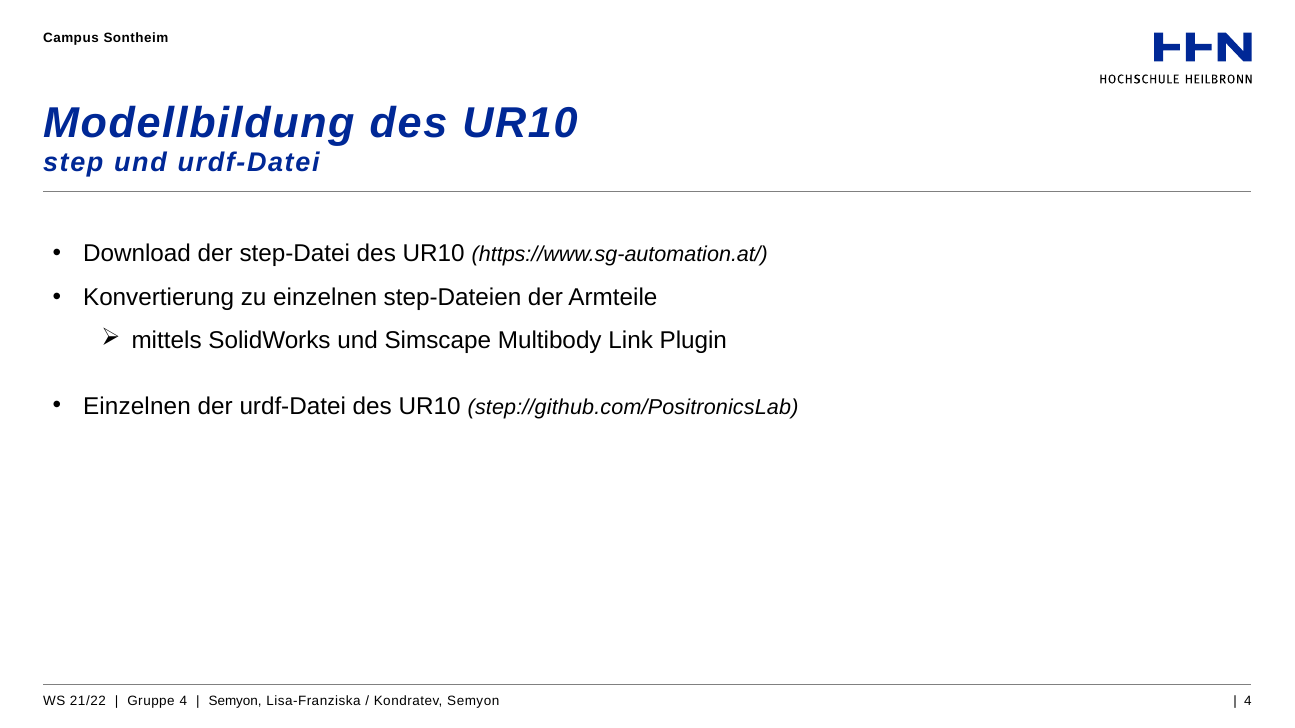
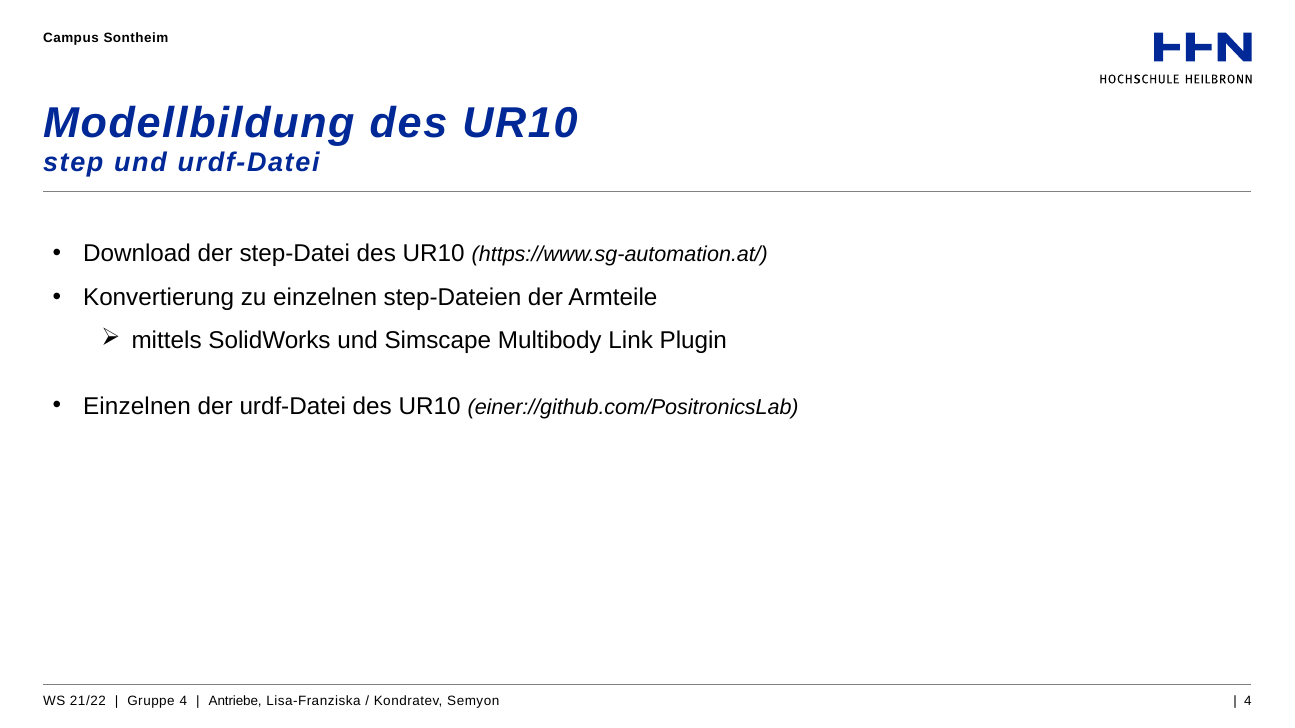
step://github.com/PositronicsLab: step://github.com/PositronicsLab -> einer://github.com/PositronicsLab (633, 407)
Semyon: Semyon -> Antriebe (235, 701)
